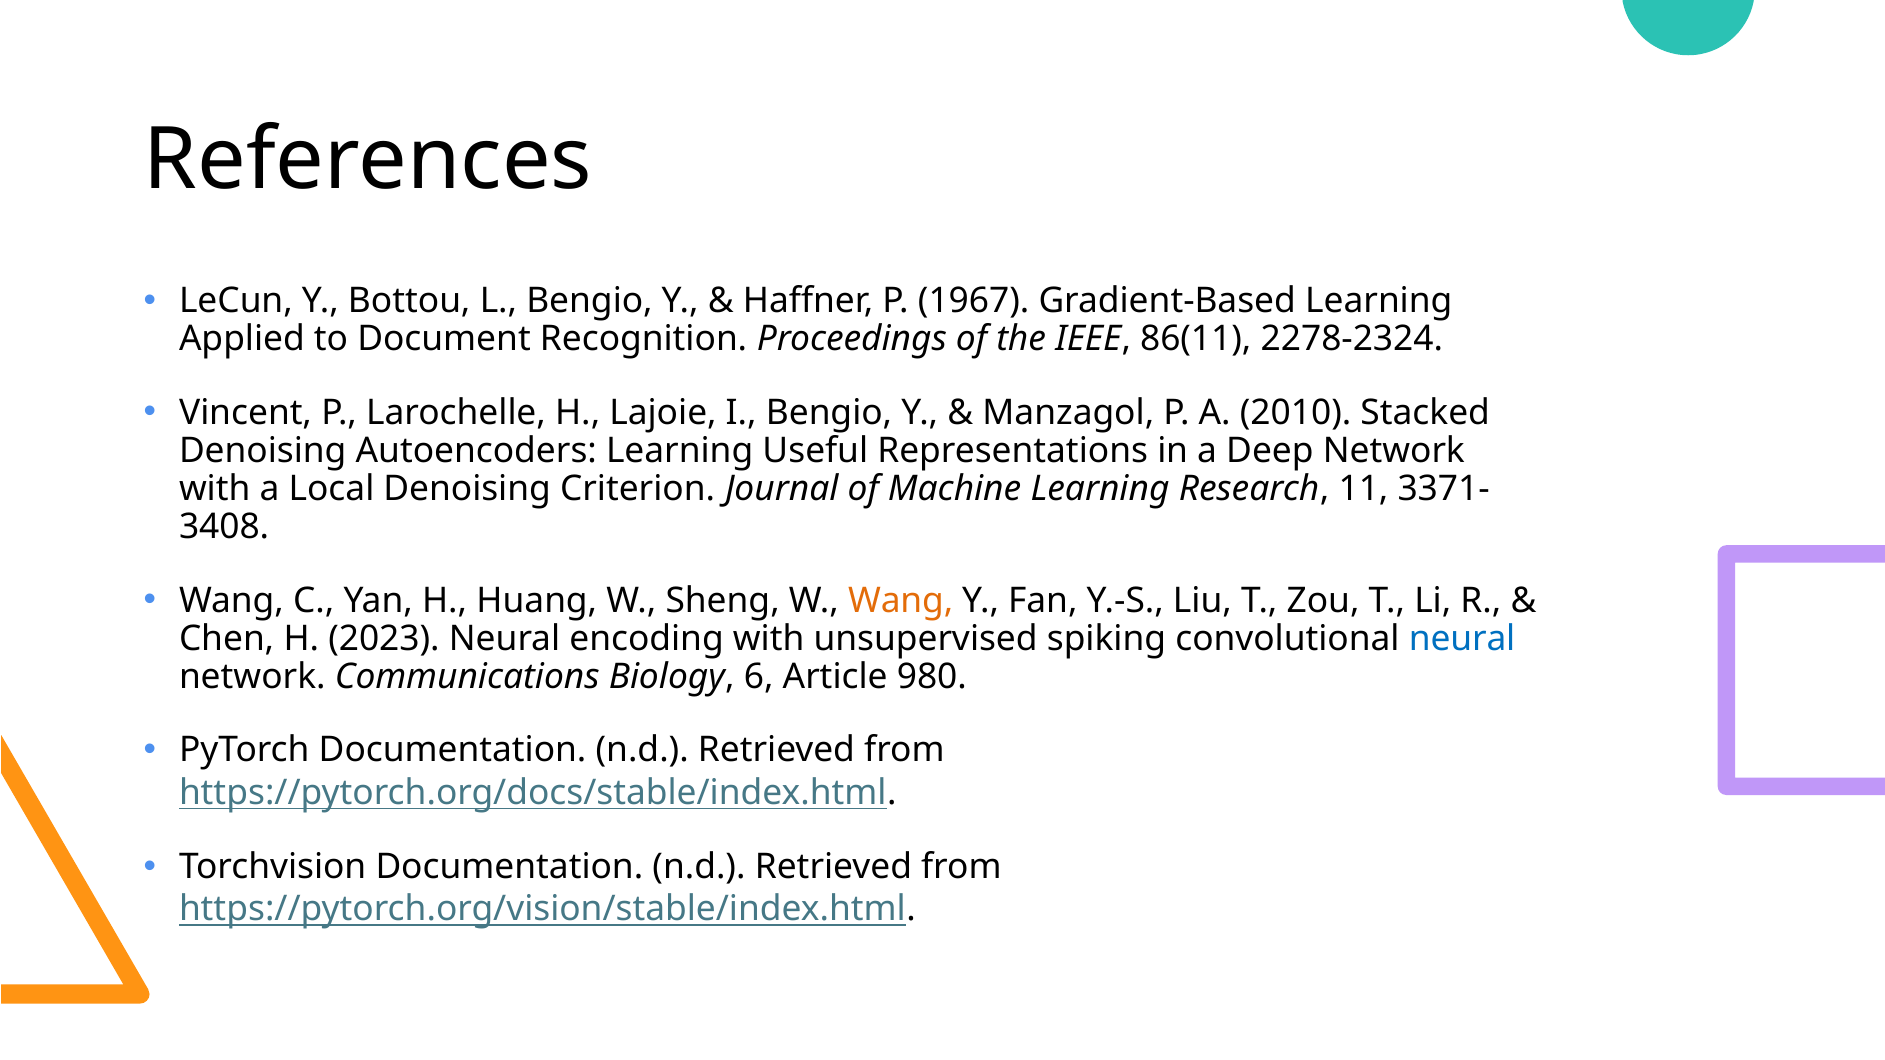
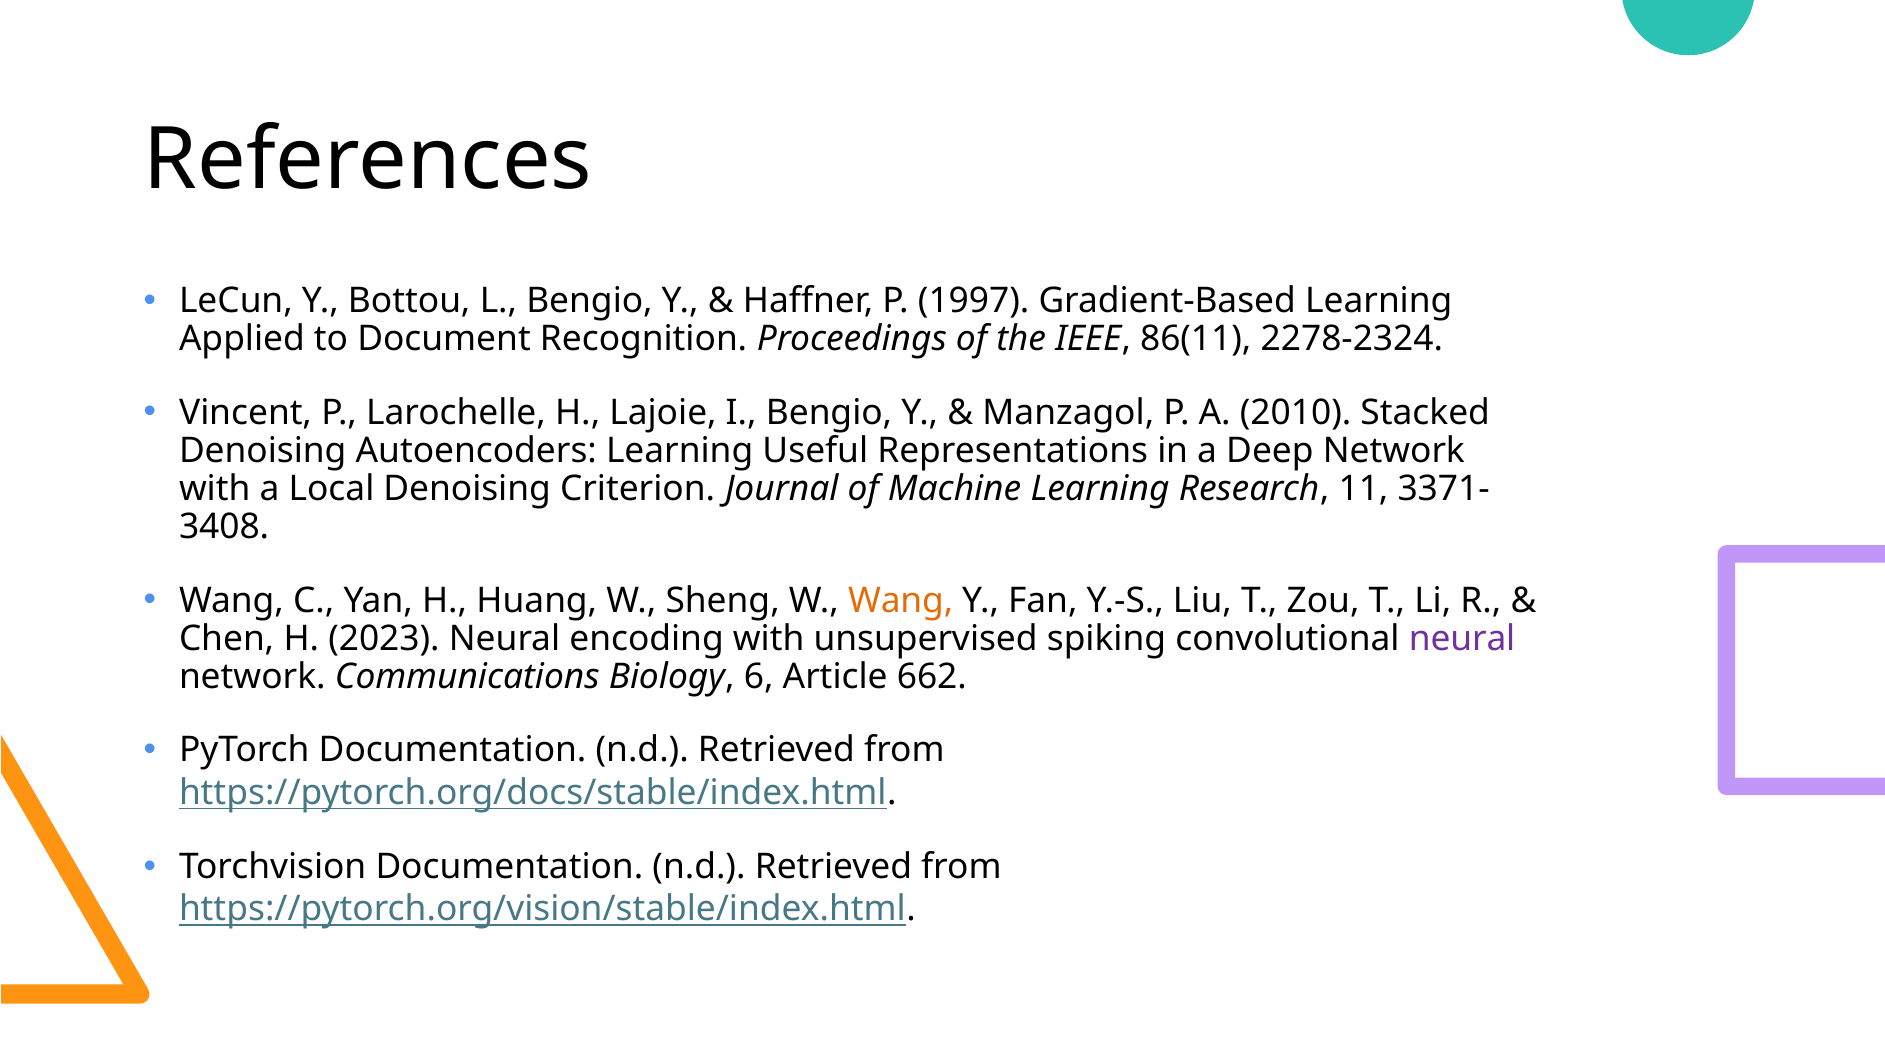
1967: 1967 -> 1997 (974, 301)
neural colour: blue -> purple (1462, 639)
980: 980 -> 662 (932, 677)
